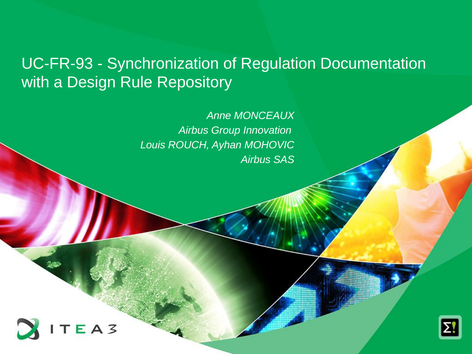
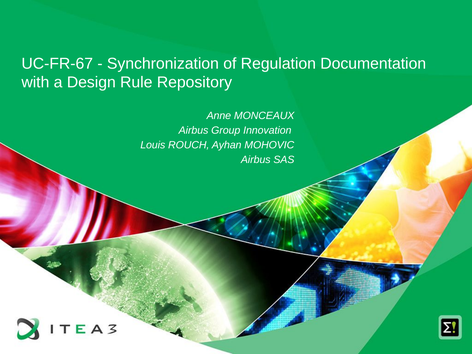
UC-FR-93: UC-FR-93 -> UC-FR-67 (57, 64)
